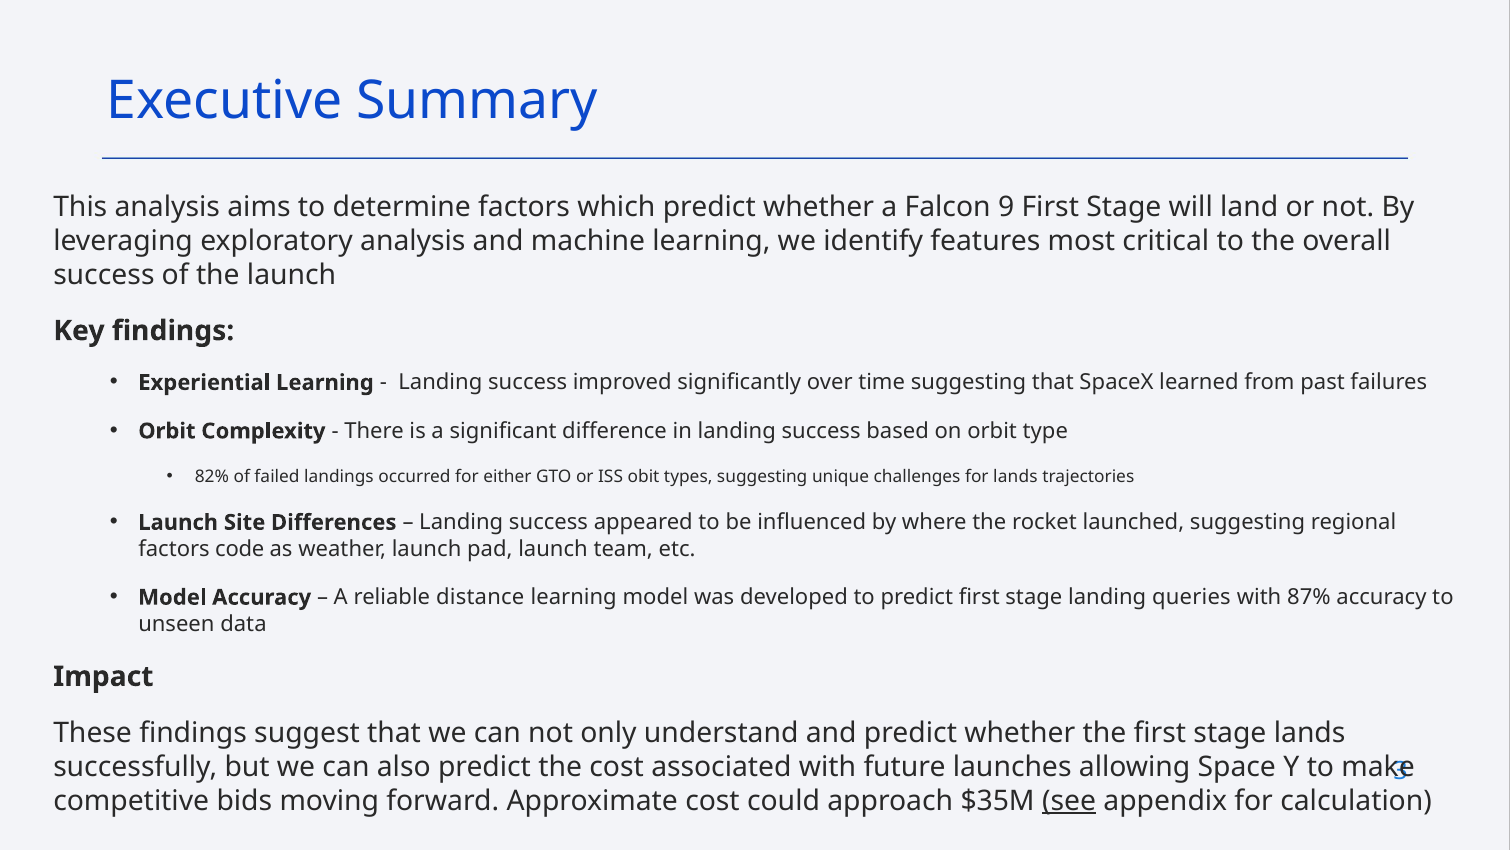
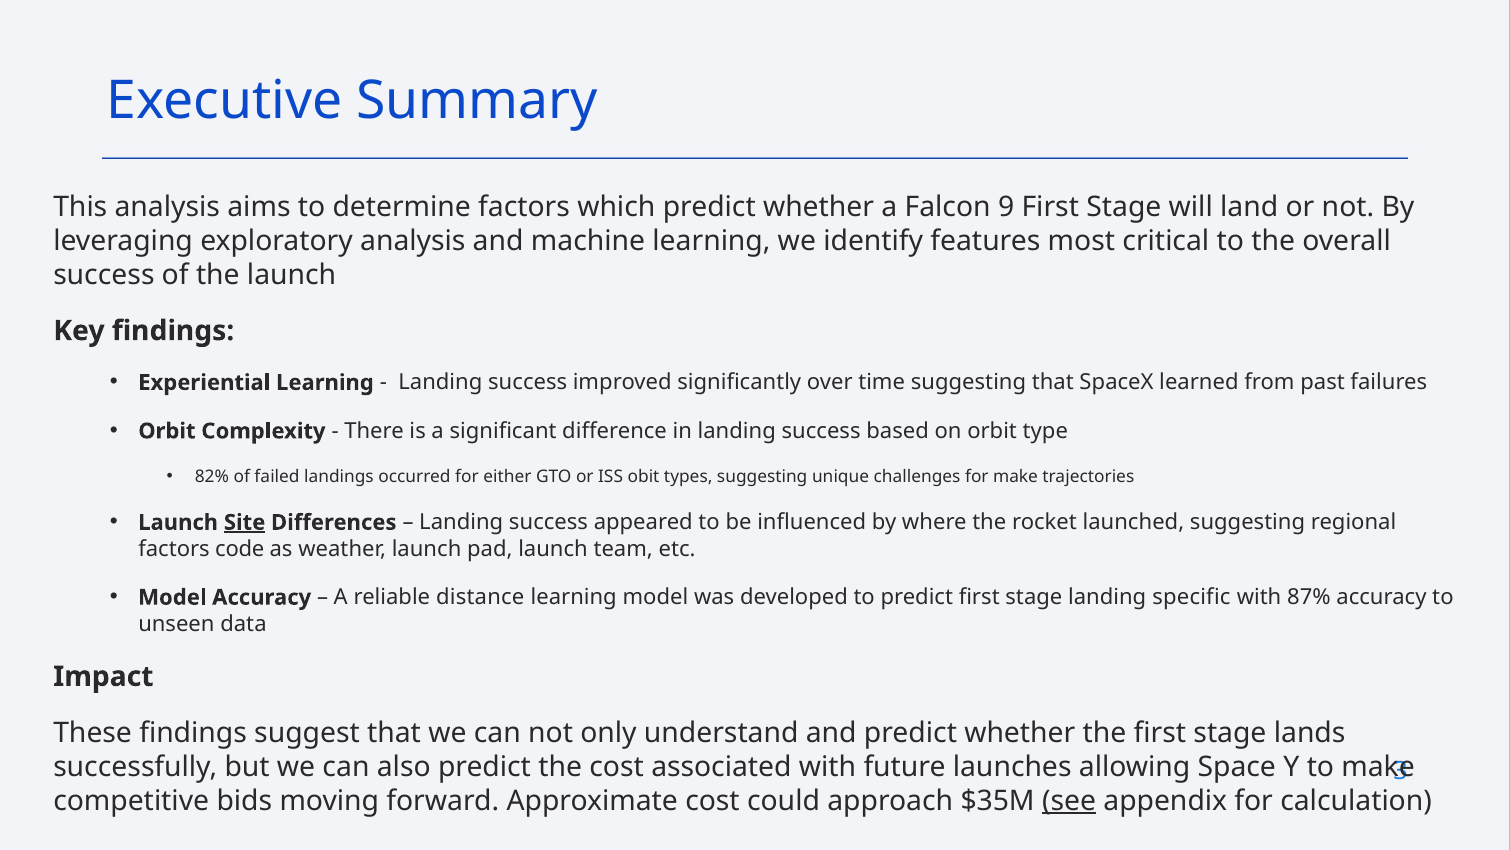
for lands: lands -> make (1016, 476)
Site underline: none -> present (245, 522)
queries: queries -> specific (1191, 597)
